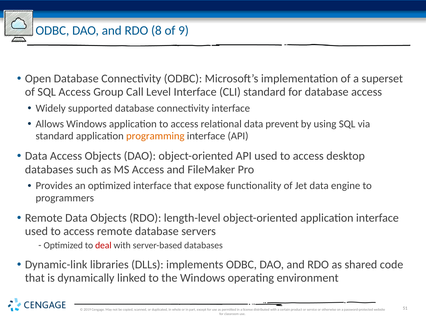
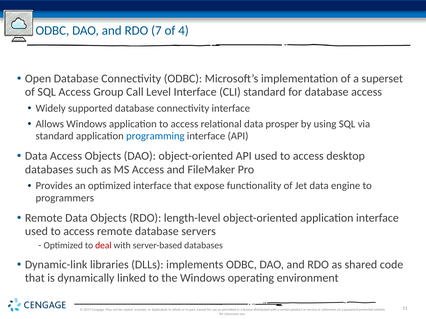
8: 8 -> 7 (156, 30)
9: 9 -> 4 (184, 30)
prevent: prevent -> prosper (282, 124)
programming colour: orange -> blue (155, 136)
